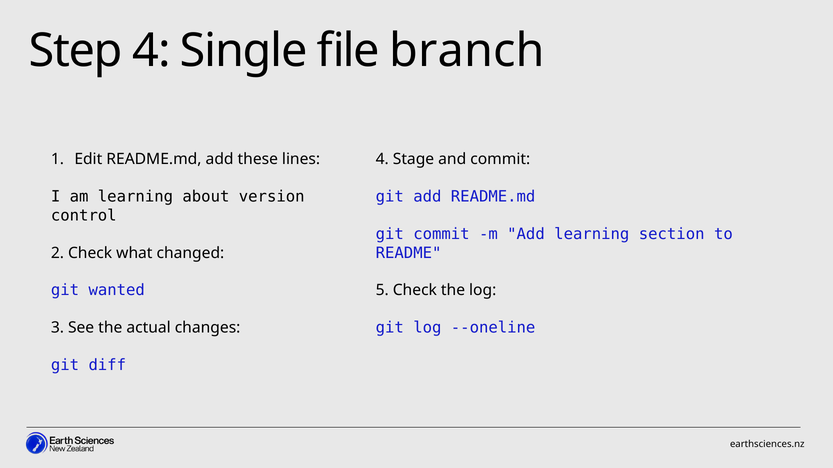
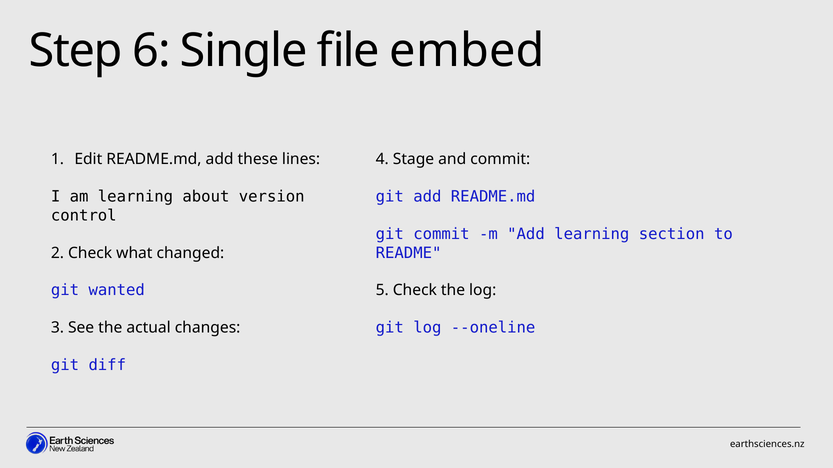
Step 4: 4 -> 6 (152, 51)
branch: branch -> embed (467, 51)
